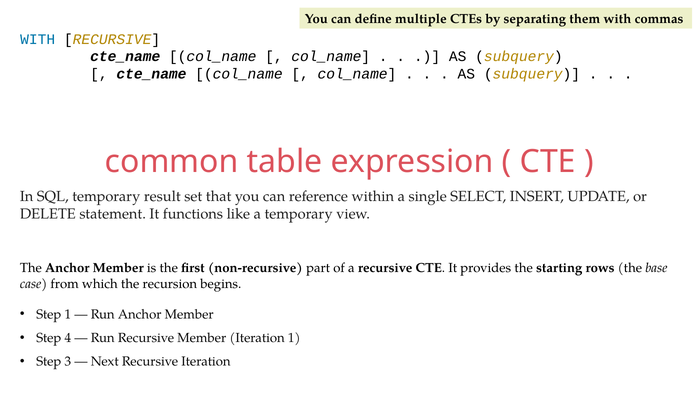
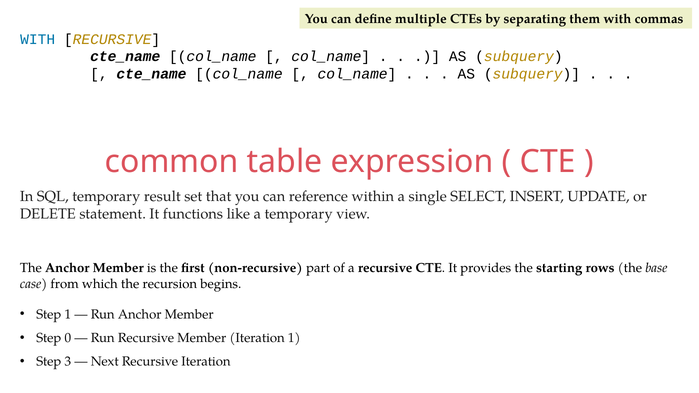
4: 4 -> 0 (68, 338)
